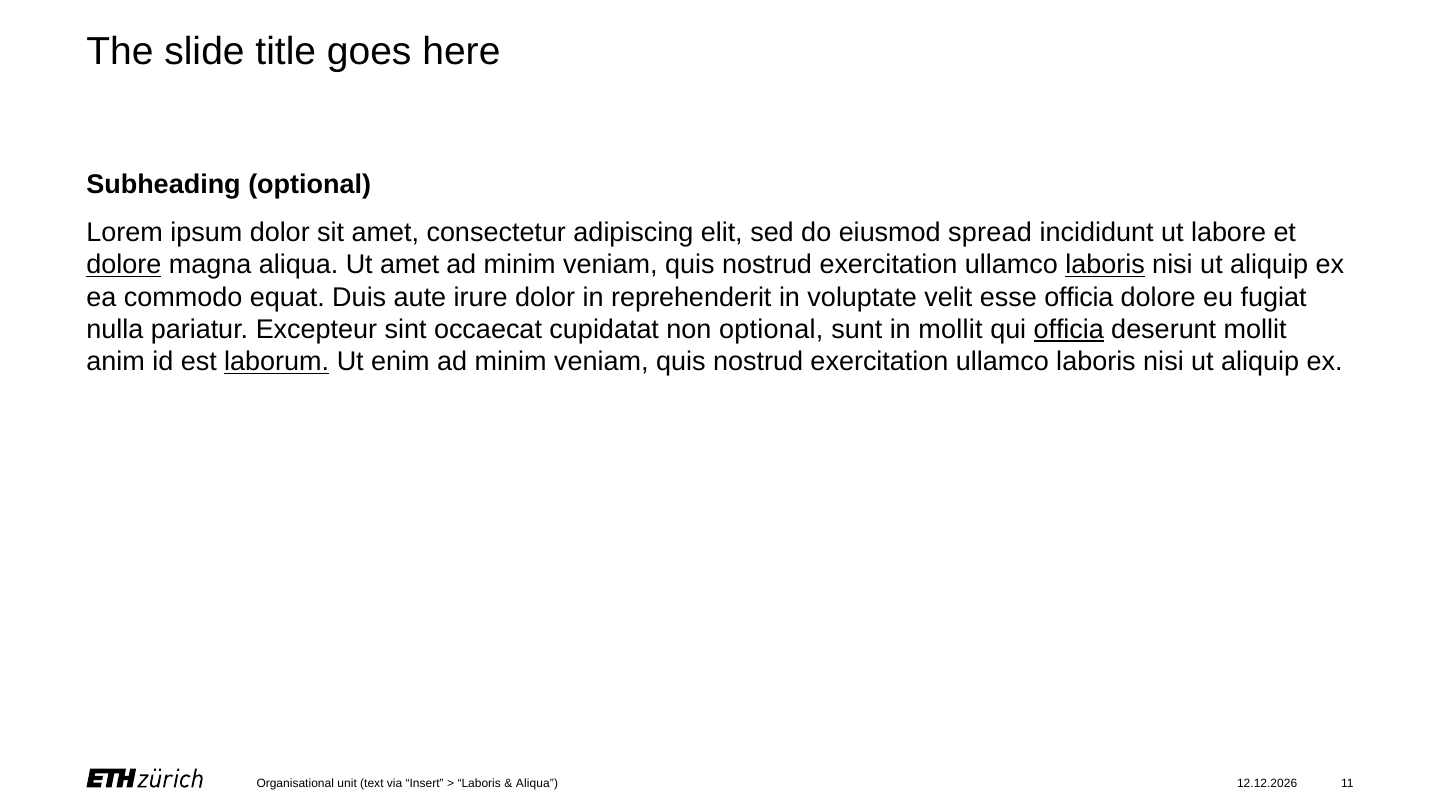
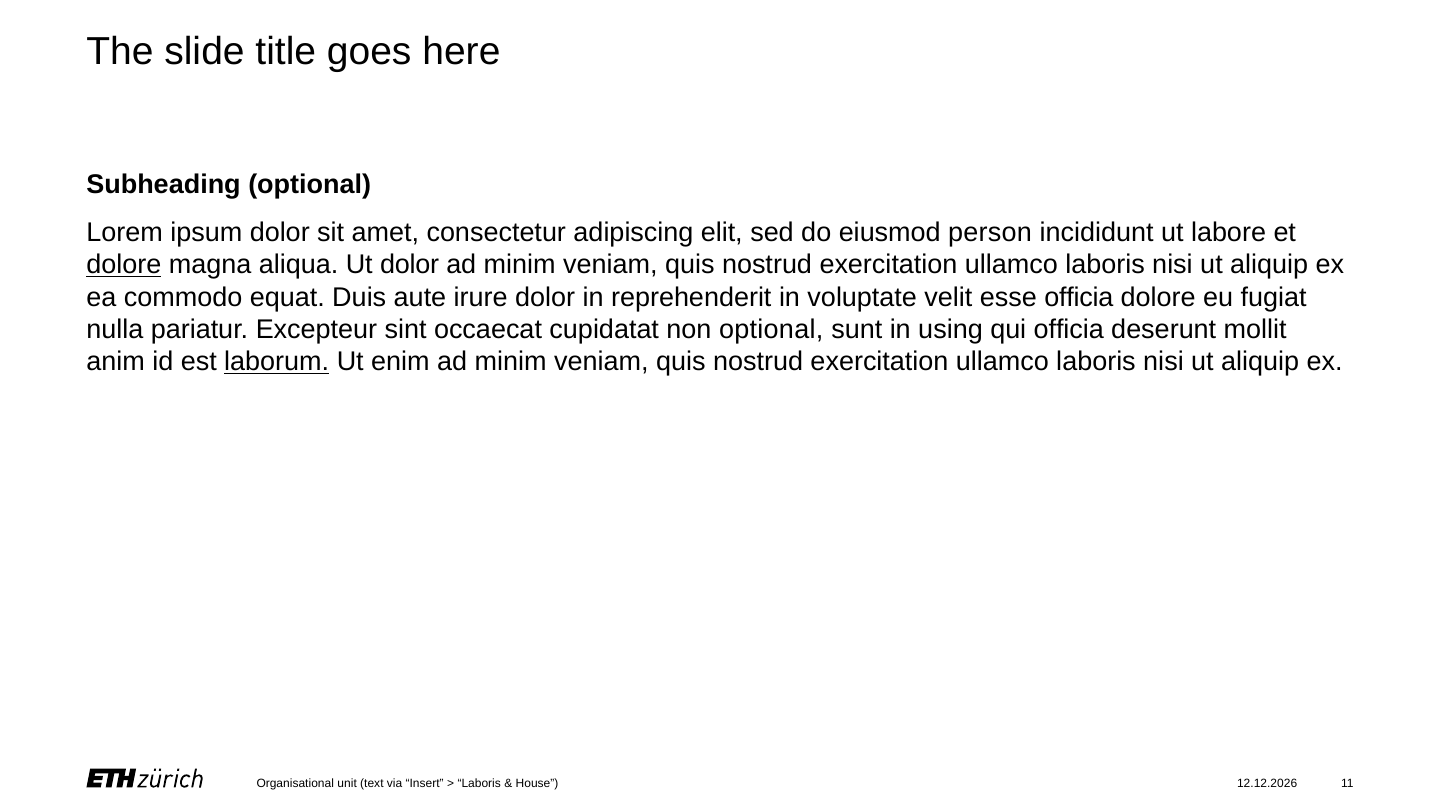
spread: spread -> person (990, 232)
Ut amet: amet -> dolor (410, 265)
laboris underline: present -> none (1105, 265)
in mollit: mollit -> using (951, 330)
officia underline: present -> none (1069, 330)
Aliqua: Aliqua -> House (537, 784)
